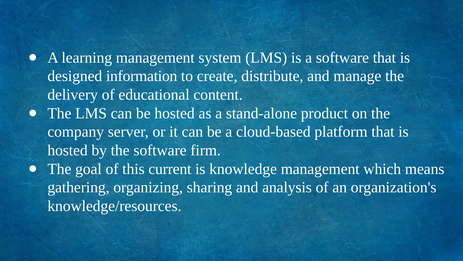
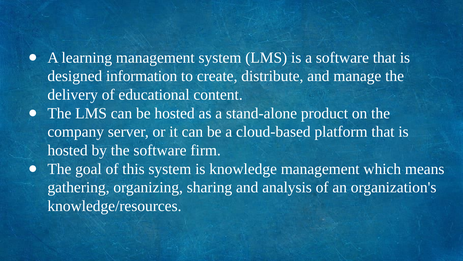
this current: current -> system (170, 169)
